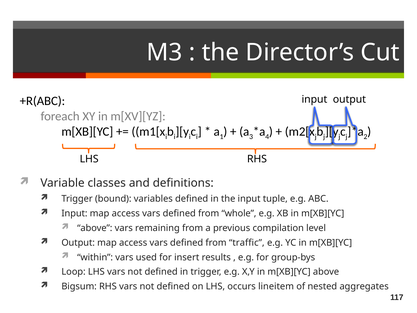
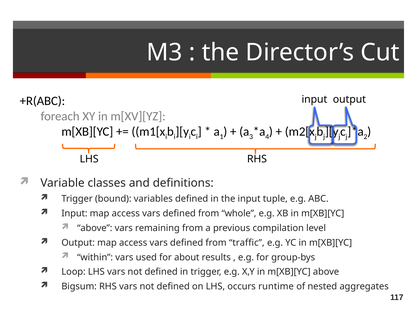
insert: insert -> about (187, 257)
lineitem: lineitem -> runtime (276, 286)
